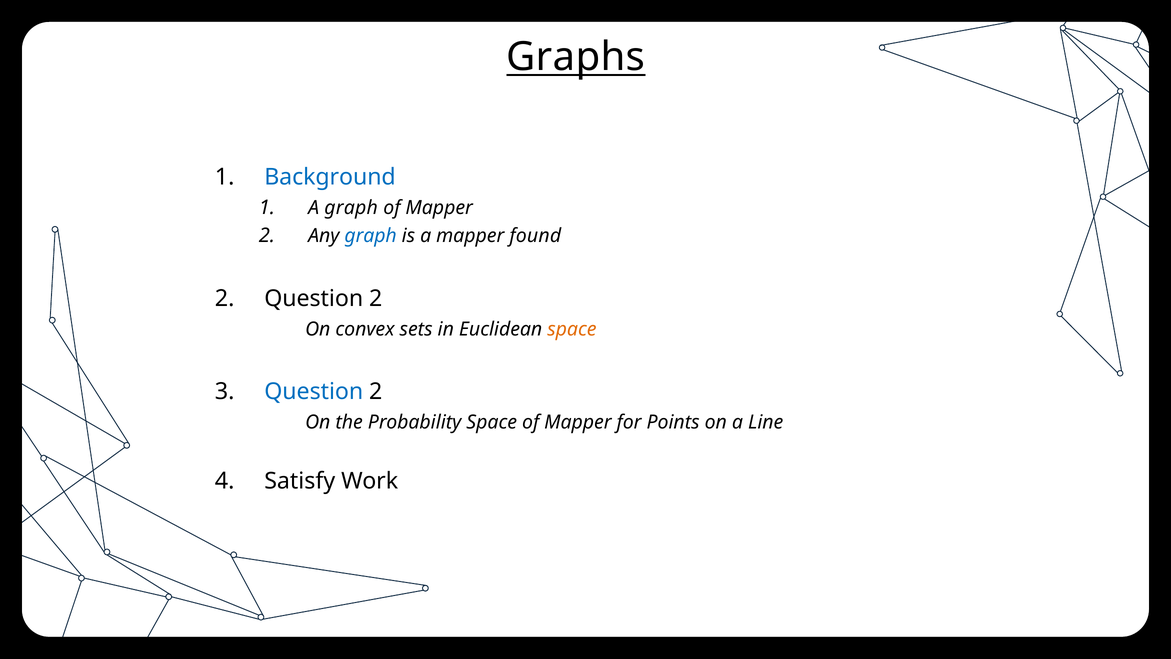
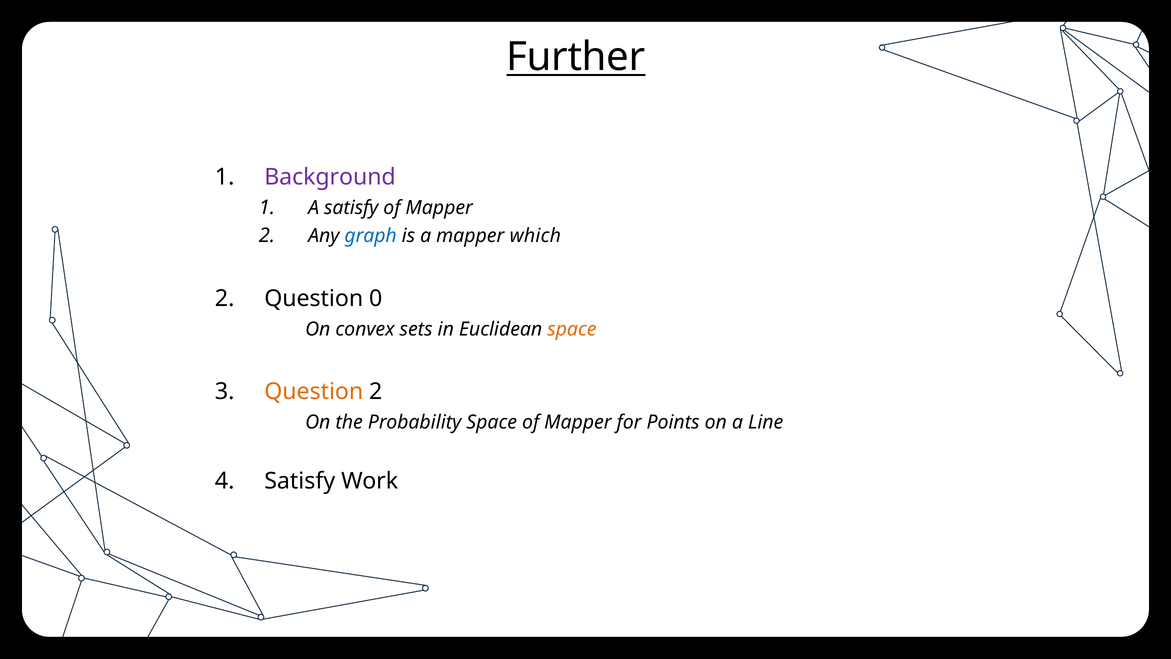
Graphs: Graphs -> Further (576, 57)
Background colour: blue -> purple (330, 177)
A graph: graph -> satisfy (351, 207)
found: found -> which (535, 236)
2 Question 2: 2 -> 0 (376, 299)
Question colour: blue -> orange (314, 392)
